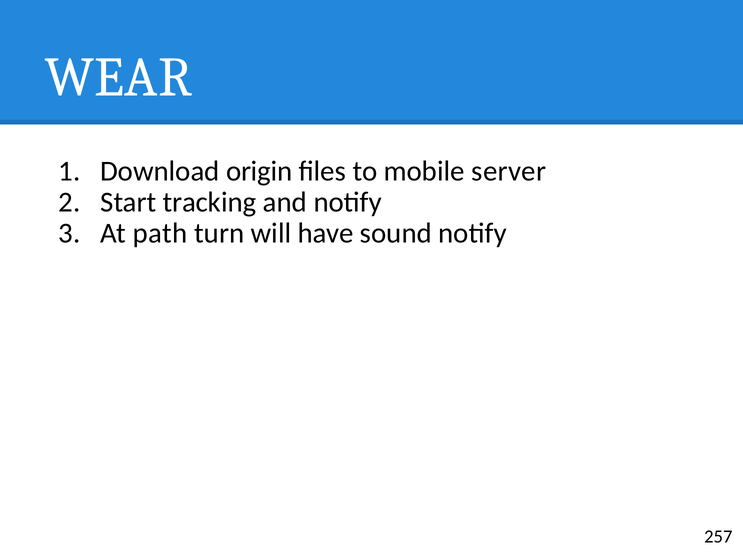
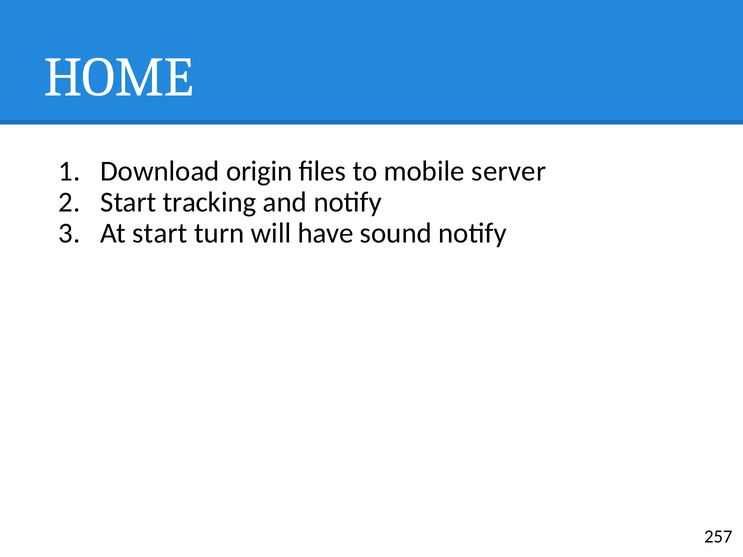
WEAR: WEAR -> HOME (119, 77)
At path: path -> start (160, 233)
